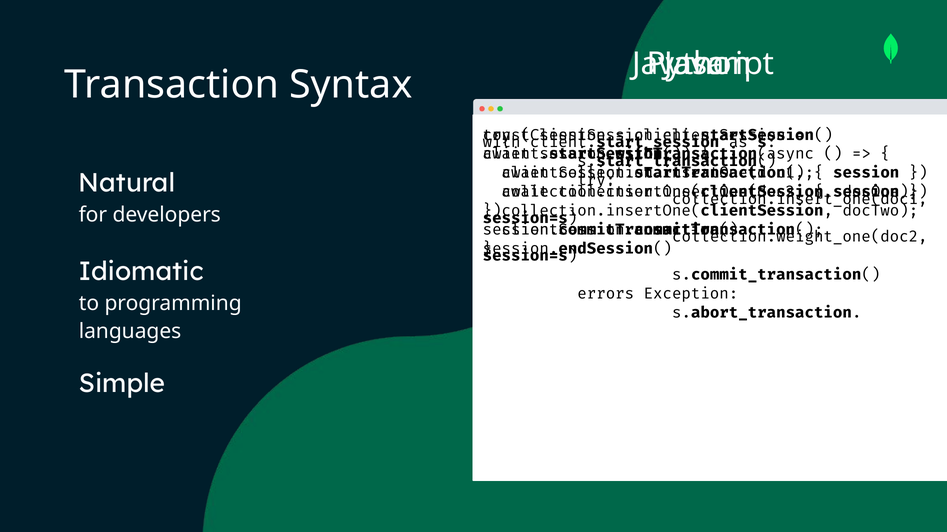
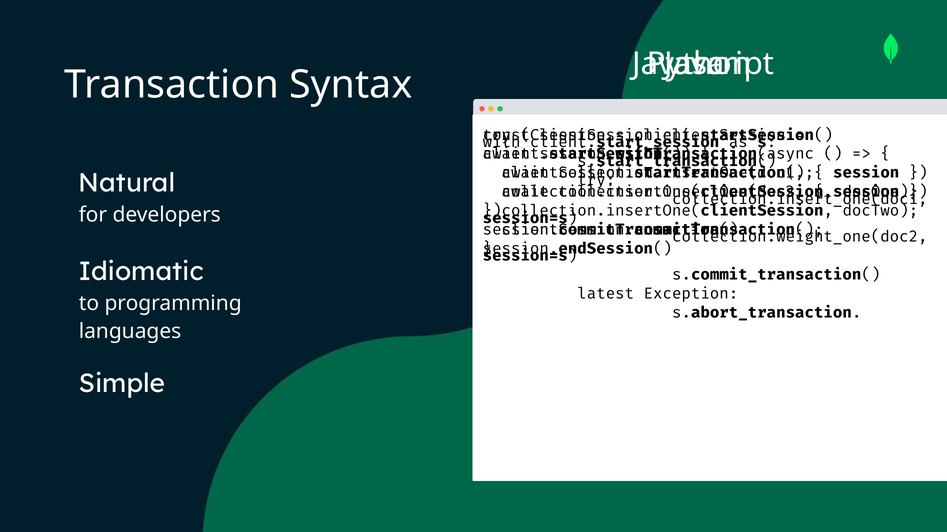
errors: errors -> latest (606, 294)
